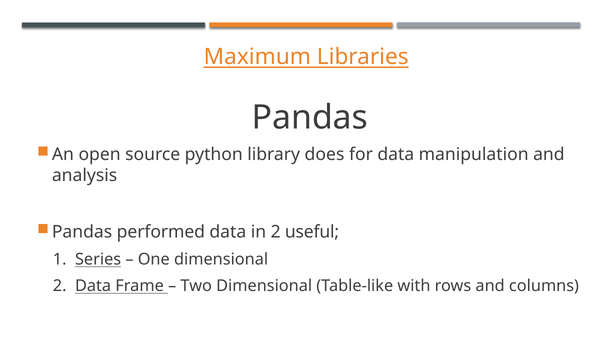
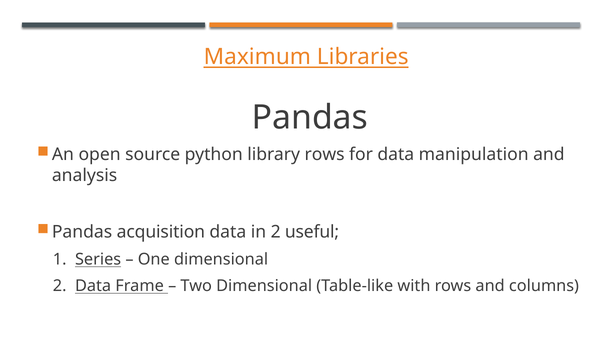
library does: does -> rows (325, 155)
performed: performed -> acquisition (161, 233)
